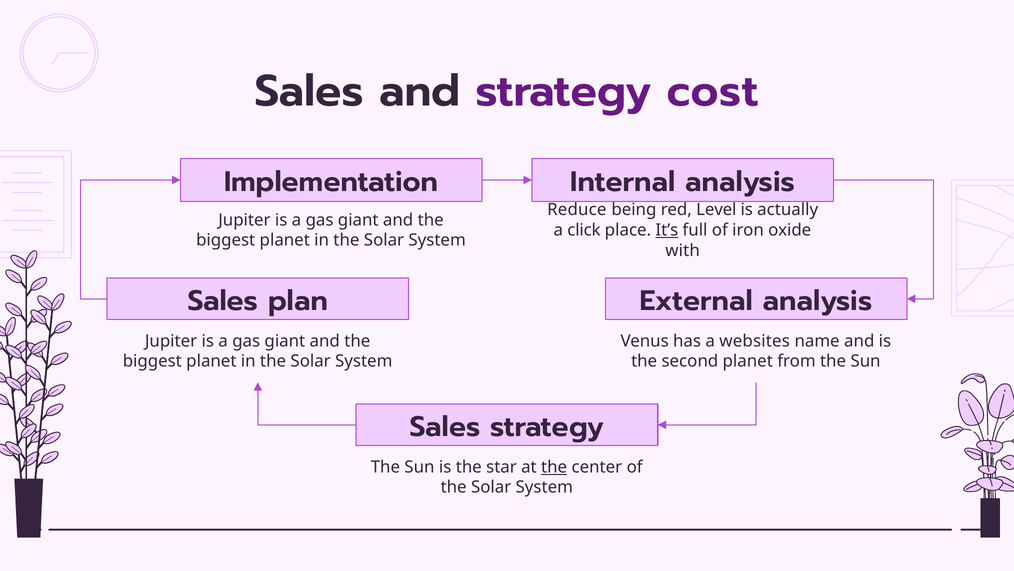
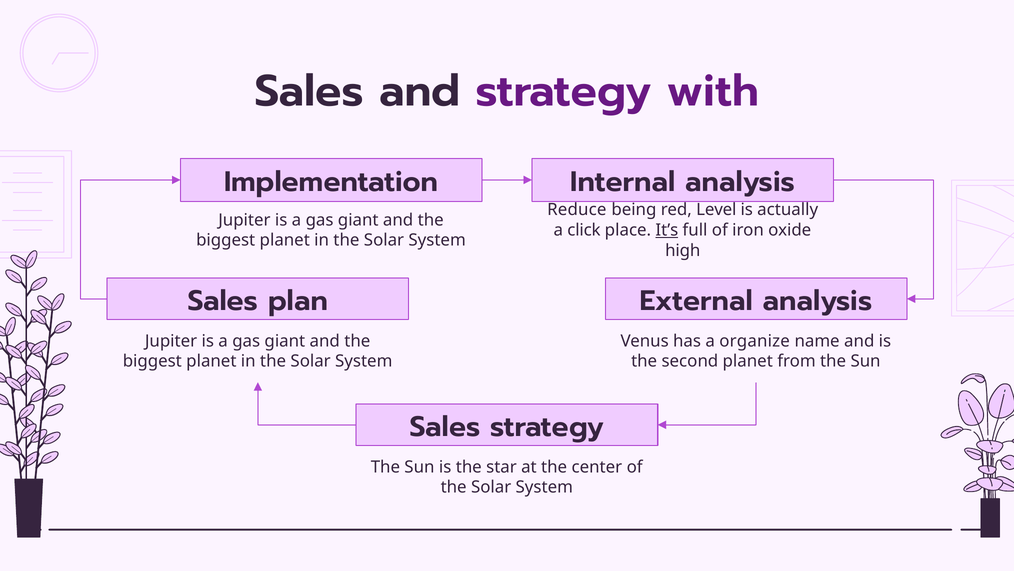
cost: cost -> with (713, 91)
with: with -> high (683, 250)
websites: websites -> organize (755, 341)
the underline: present -> none (554, 467)
